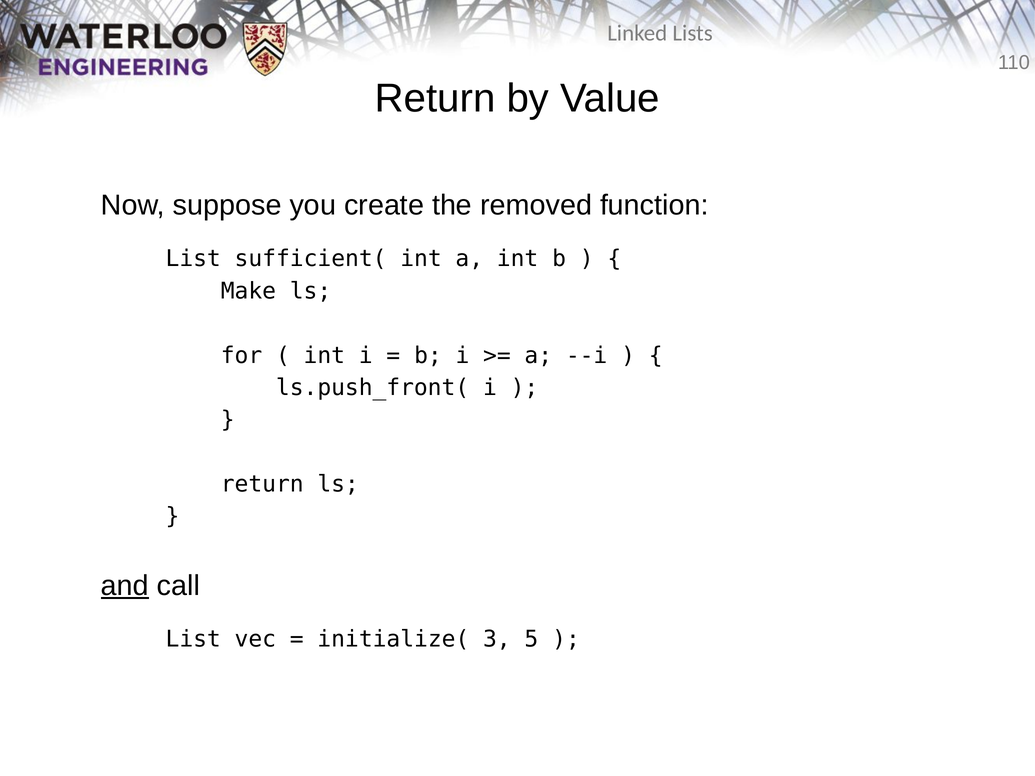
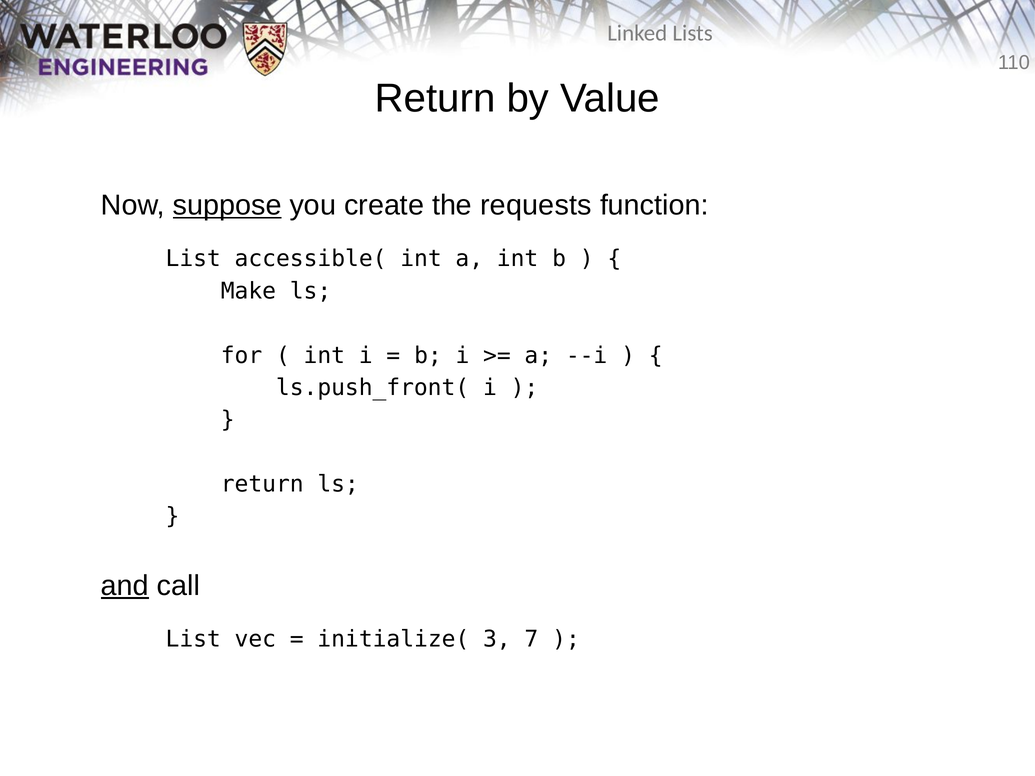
suppose underline: none -> present (227, 206)
removed: removed -> requests (536, 206)
sufficient(: sufficient( -> accessible( (311, 259)
5: 5 -> 7 (531, 639)
